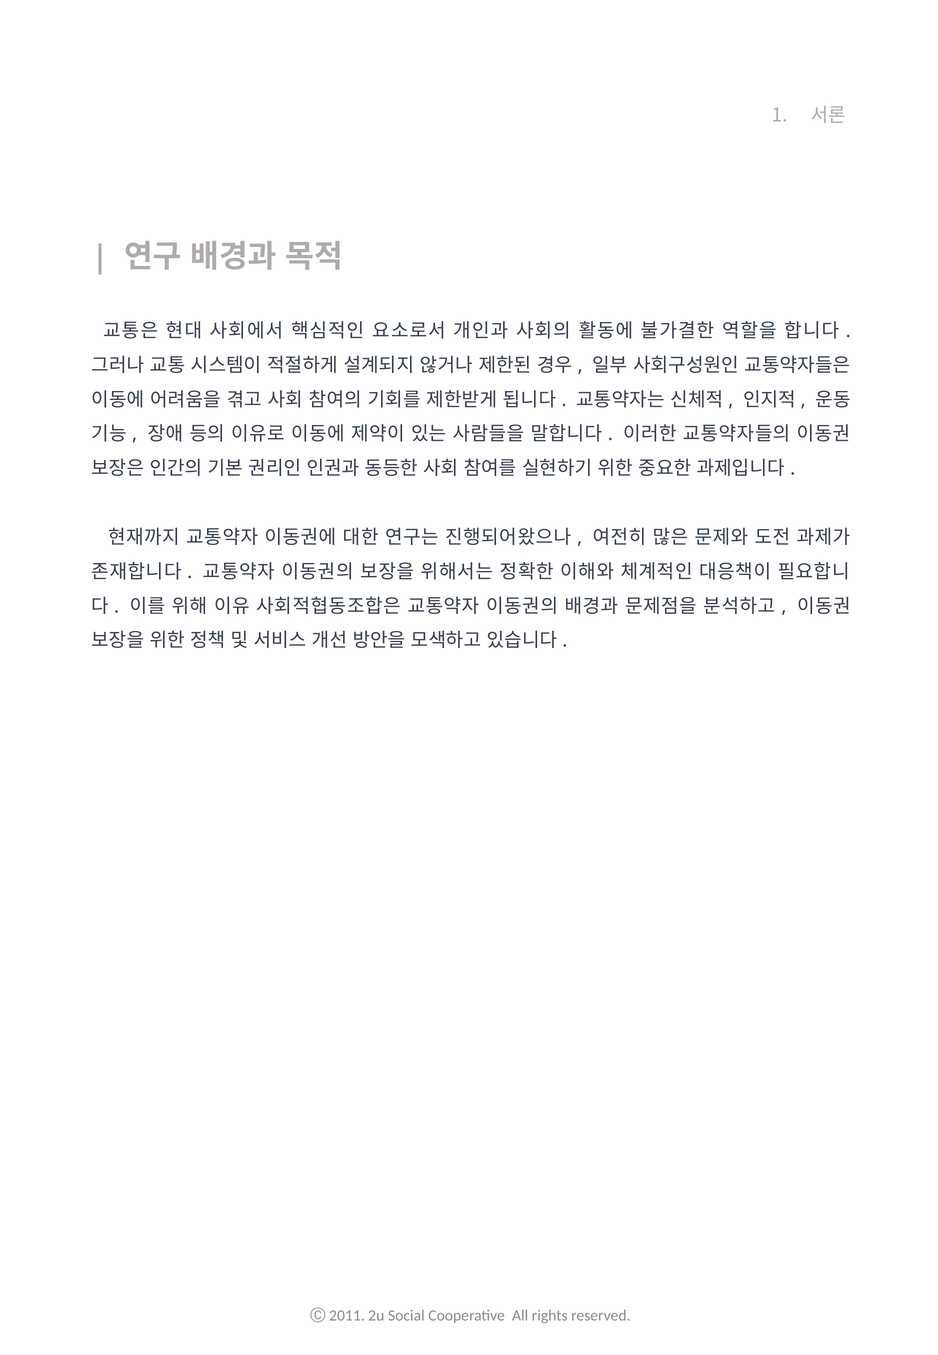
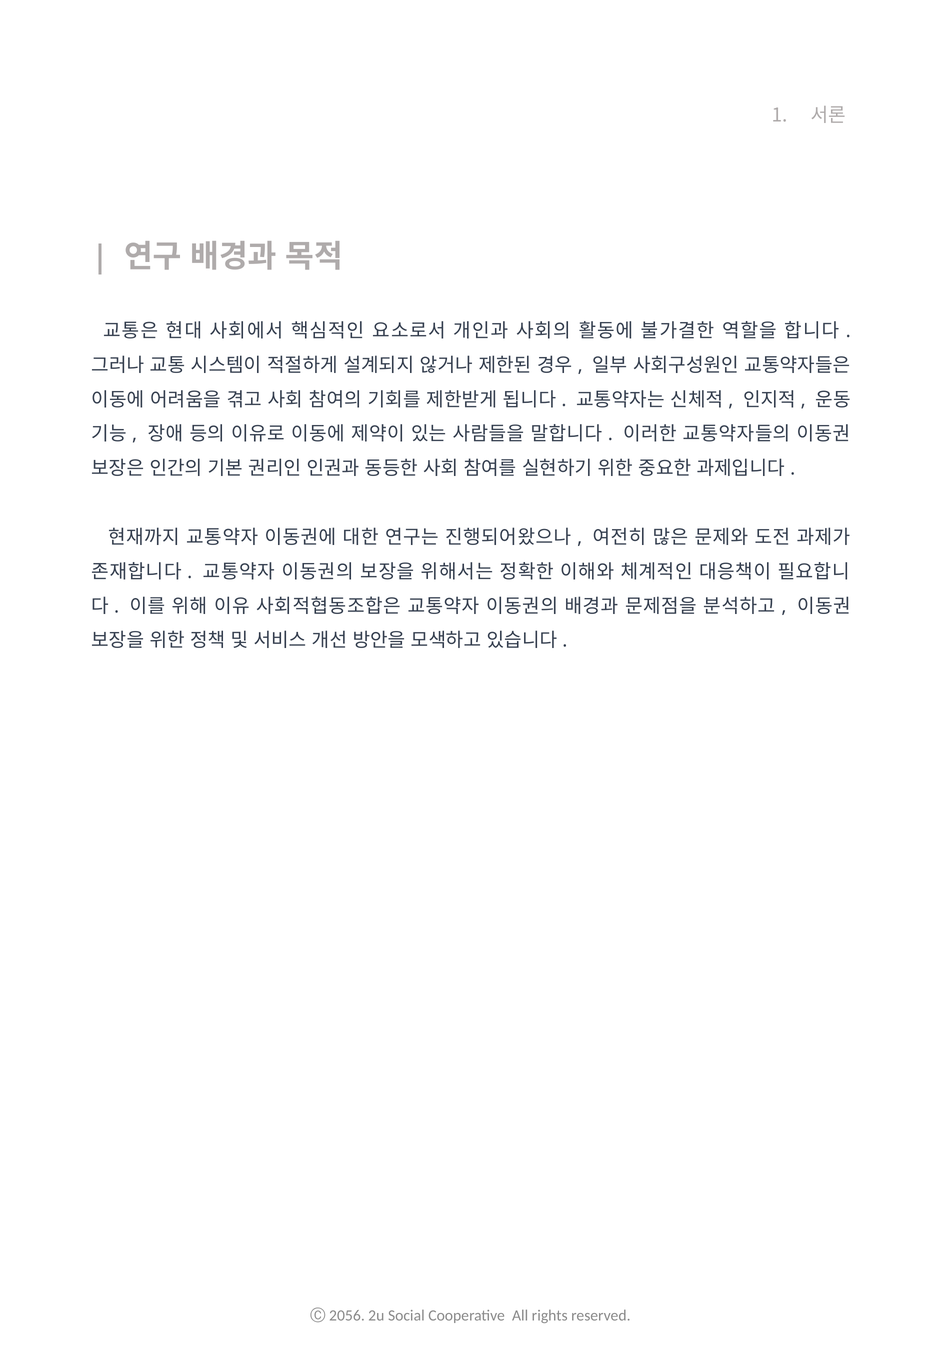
2011: 2011 -> 2056 (347, 1315)
